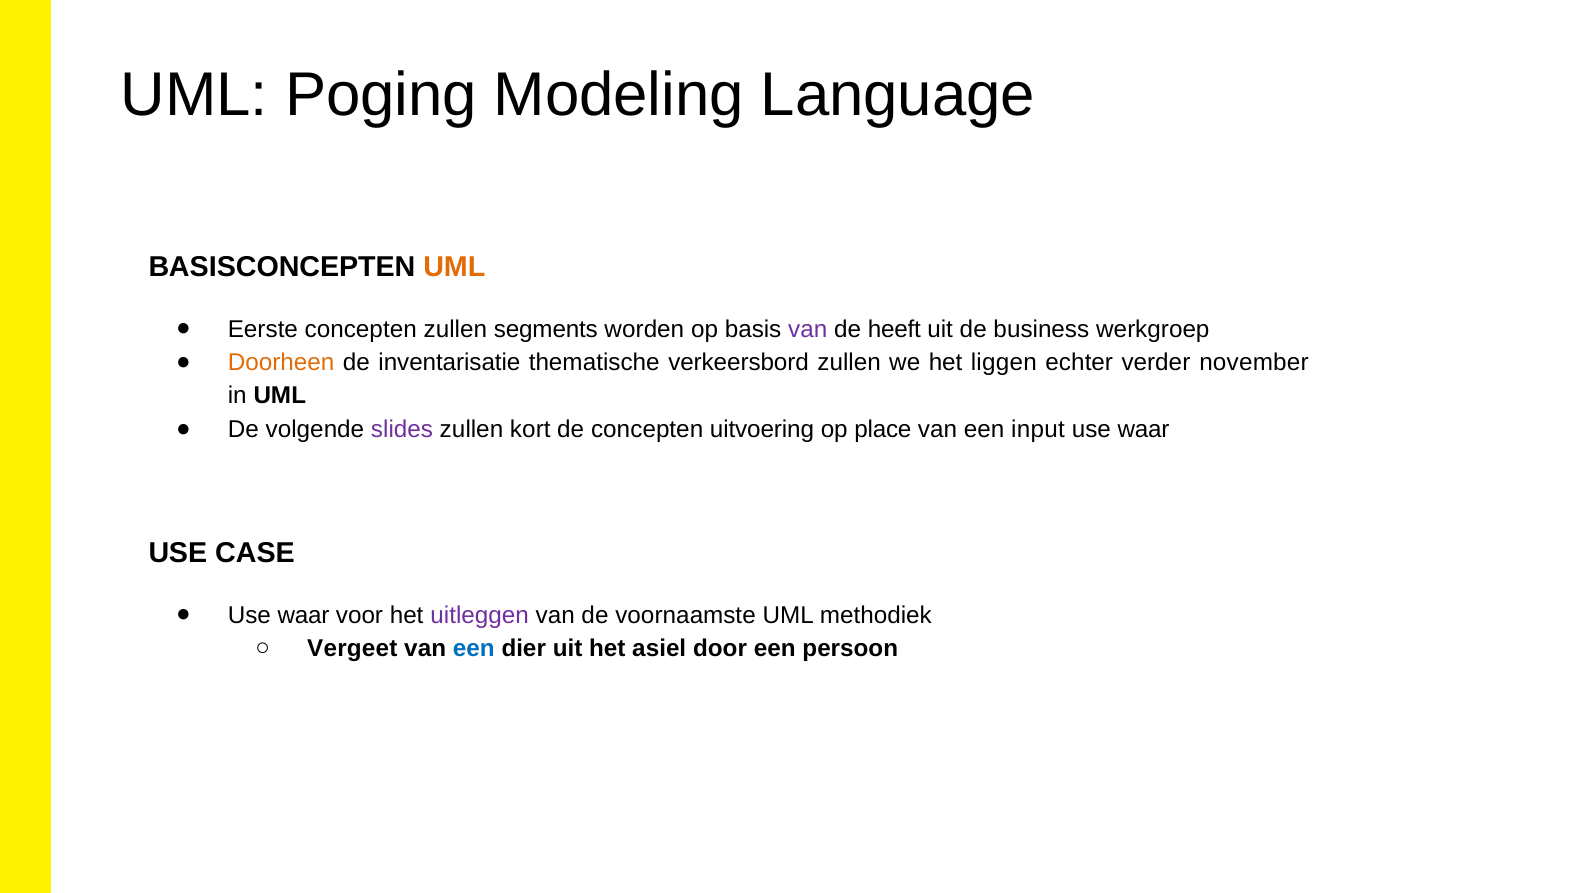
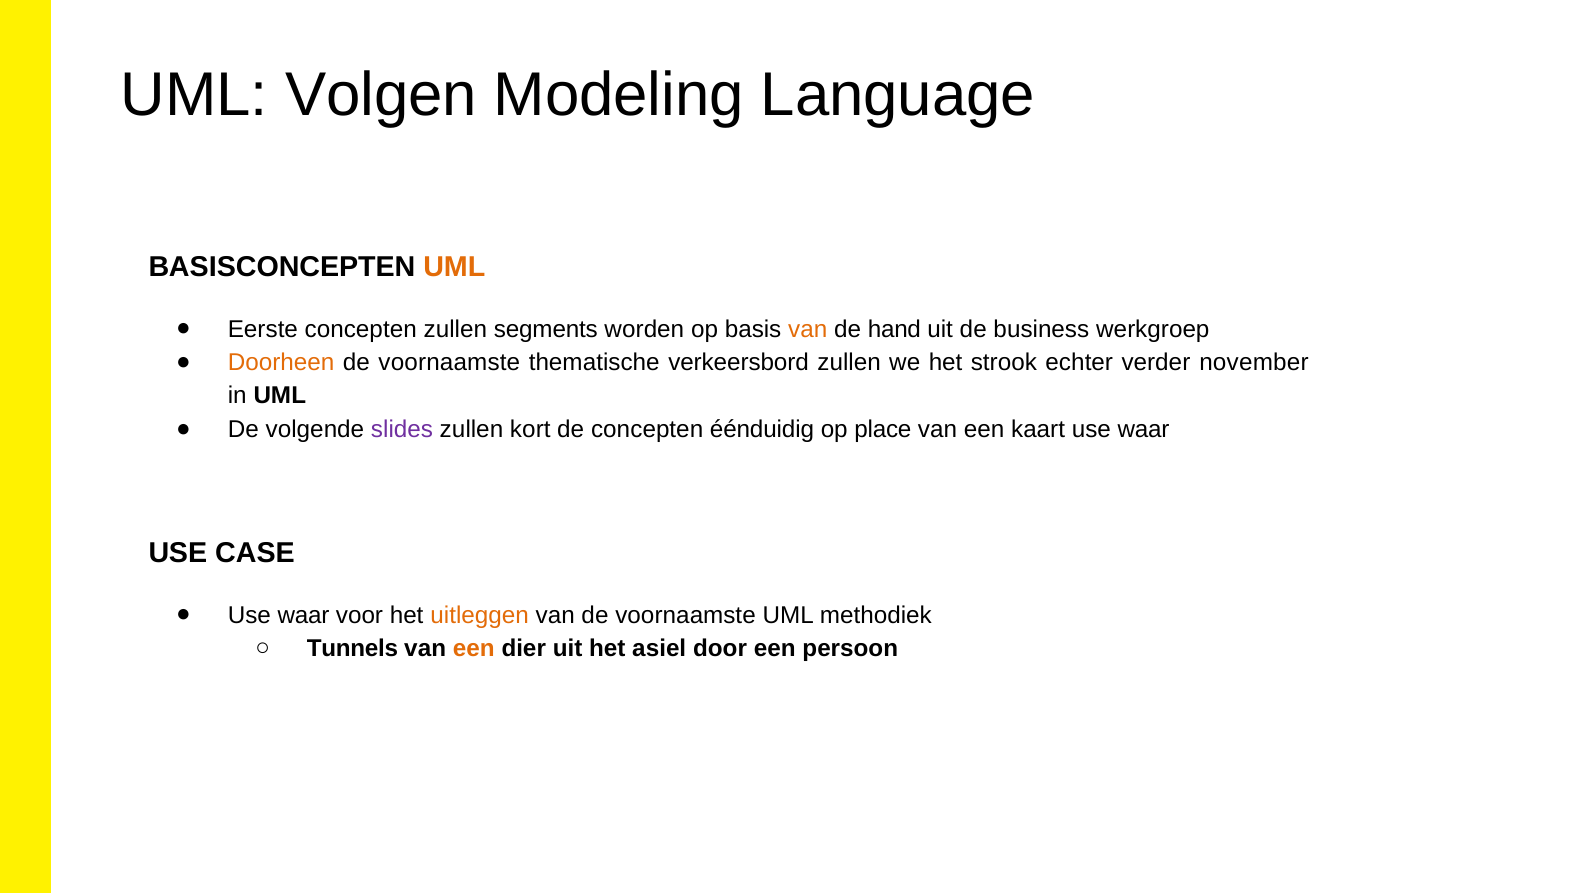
Poging: Poging -> Volgen (381, 95)
van colour: purple -> orange (808, 329)
heeft: heeft -> hand (894, 329)
inventarisatie: inventarisatie -> voornaamste (449, 362)
liggen: liggen -> strook (1004, 362)
uitvoering: uitvoering -> éénduidig (762, 429)
input: input -> kaart (1038, 429)
uitleggen colour: purple -> orange (480, 615)
Vergeet: Vergeet -> Tunnels (352, 648)
een colour: blue -> orange (474, 648)
